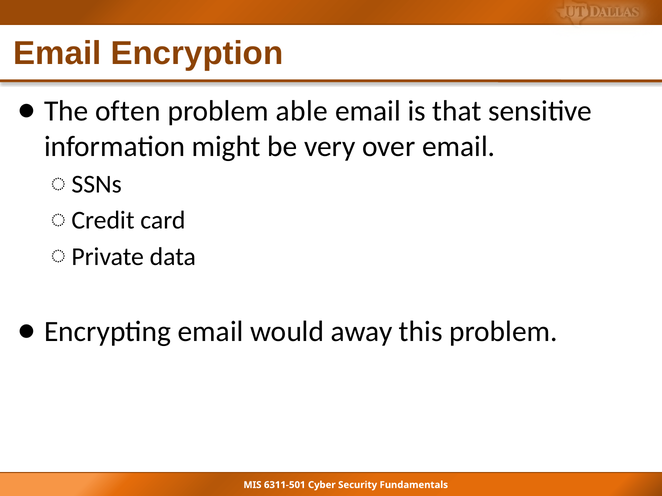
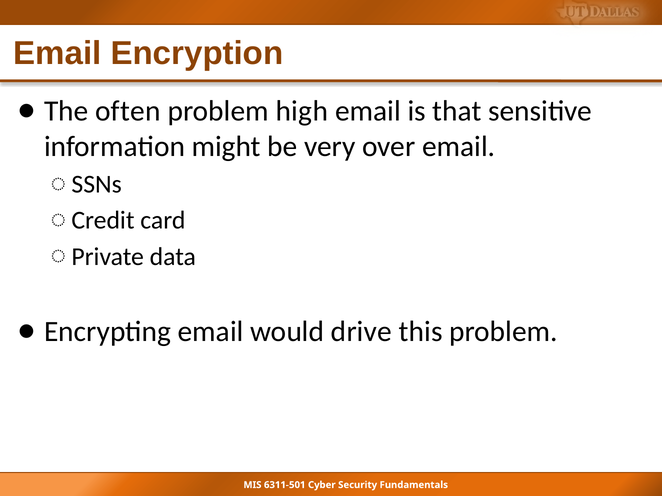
able: able -> high (302, 111)
away: away -> drive (361, 332)
